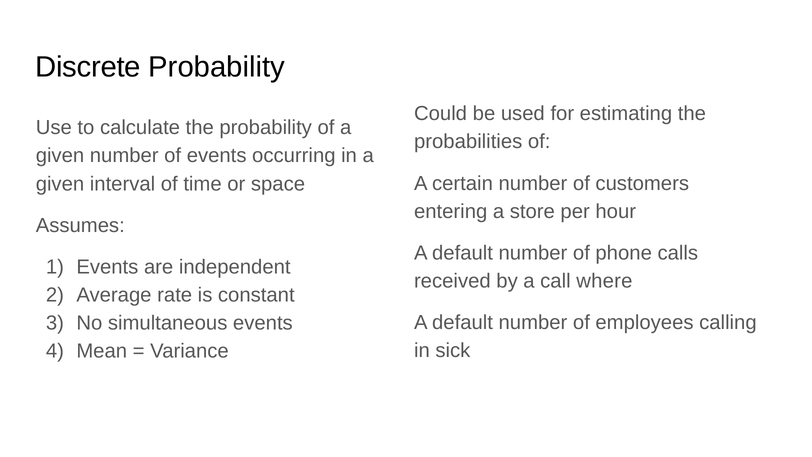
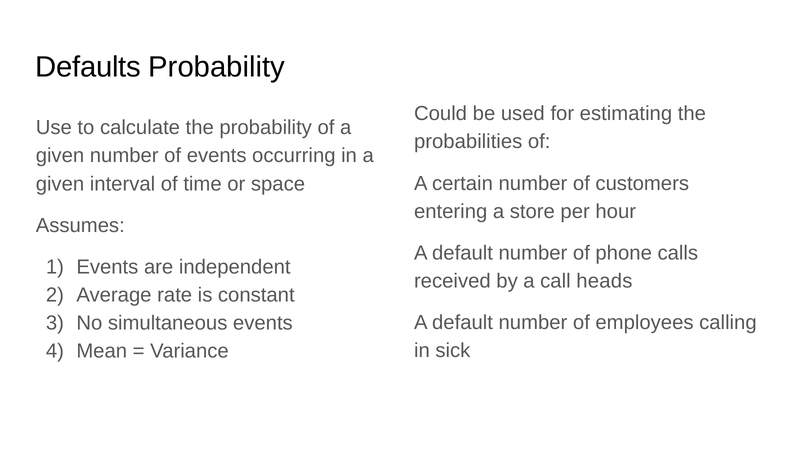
Discrete: Discrete -> Defaults (88, 67)
where: where -> heads (604, 281)
